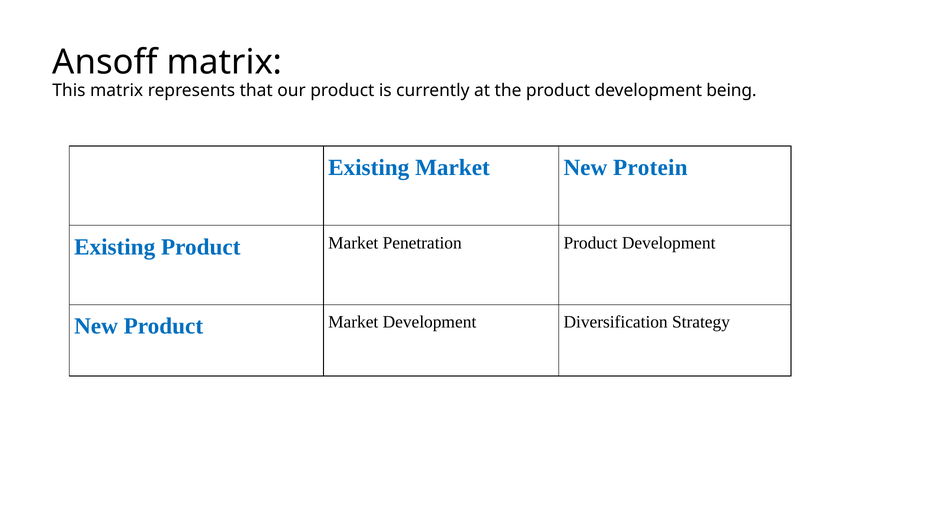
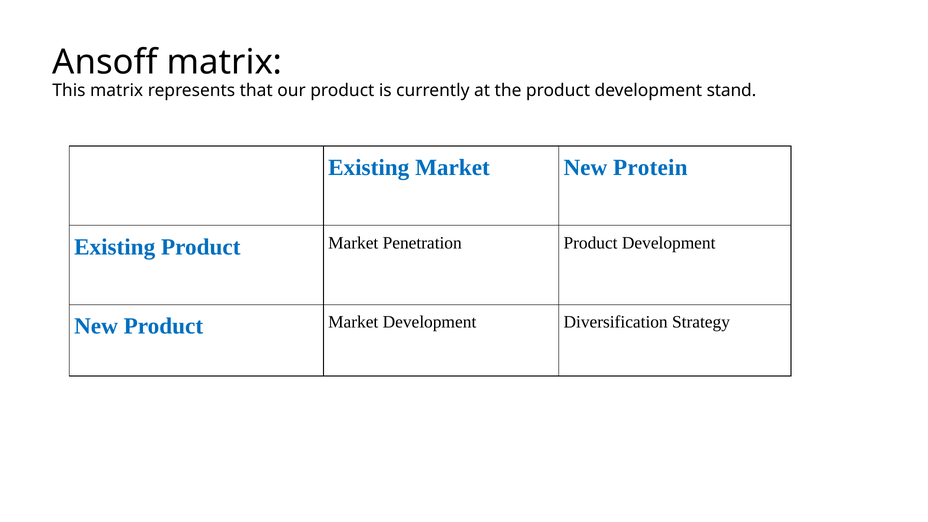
being: being -> stand (731, 91)
